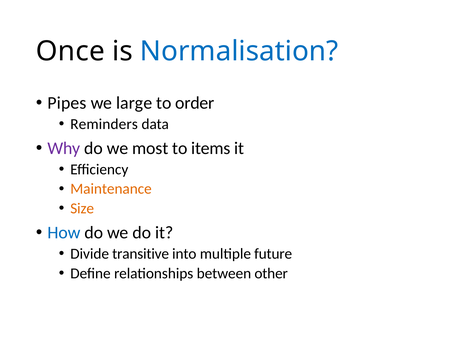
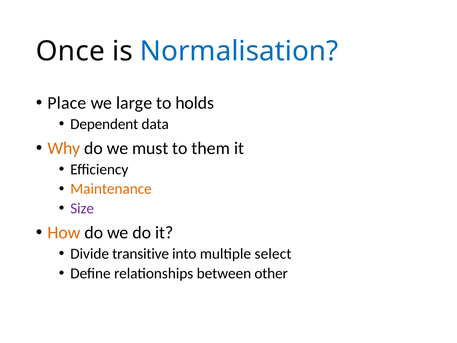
Pipes: Pipes -> Place (67, 103)
order: order -> holds (195, 103)
Reminders: Reminders -> Dependent (104, 124)
Why colour: purple -> orange (64, 148)
most: most -> must (150, 148)
items: items -> them (211, 148)
Size colour: orange -> purple (82, 208)
How colour: blue -> orange (64, 233)
future: future -> select (273, 254)
